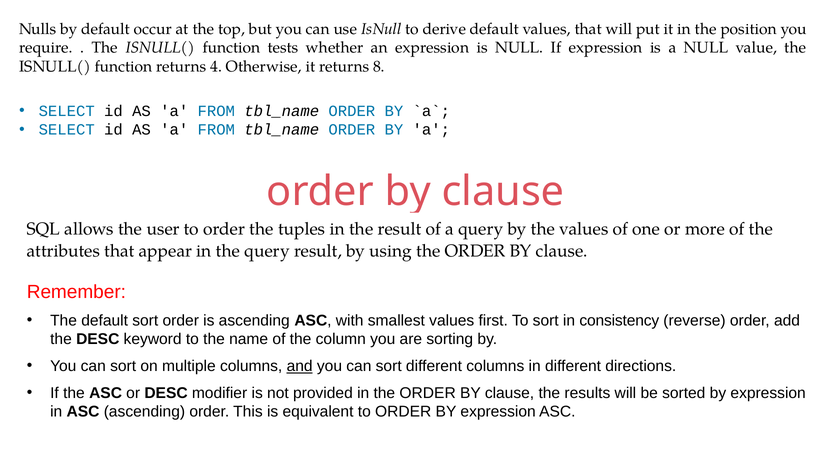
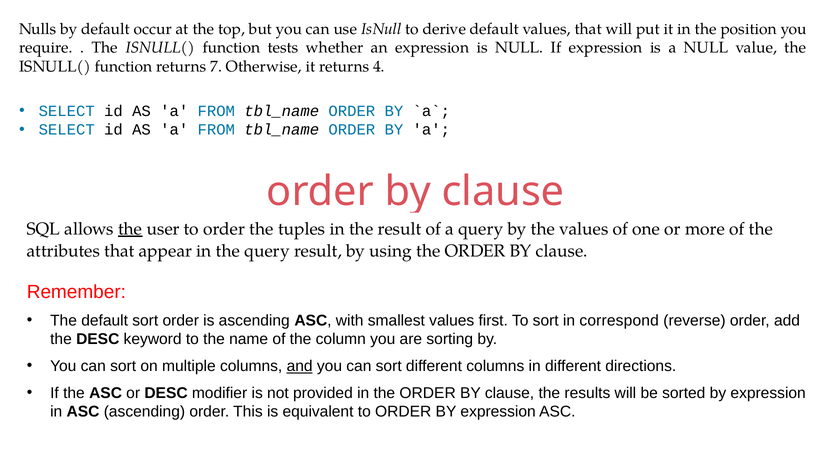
4: 4 -> 7 (216, 66)
8: 8 -> 4 (379, 66)
the underline: none -> present (130, 229)
consistency: consistency -> correspond (619, 321)
